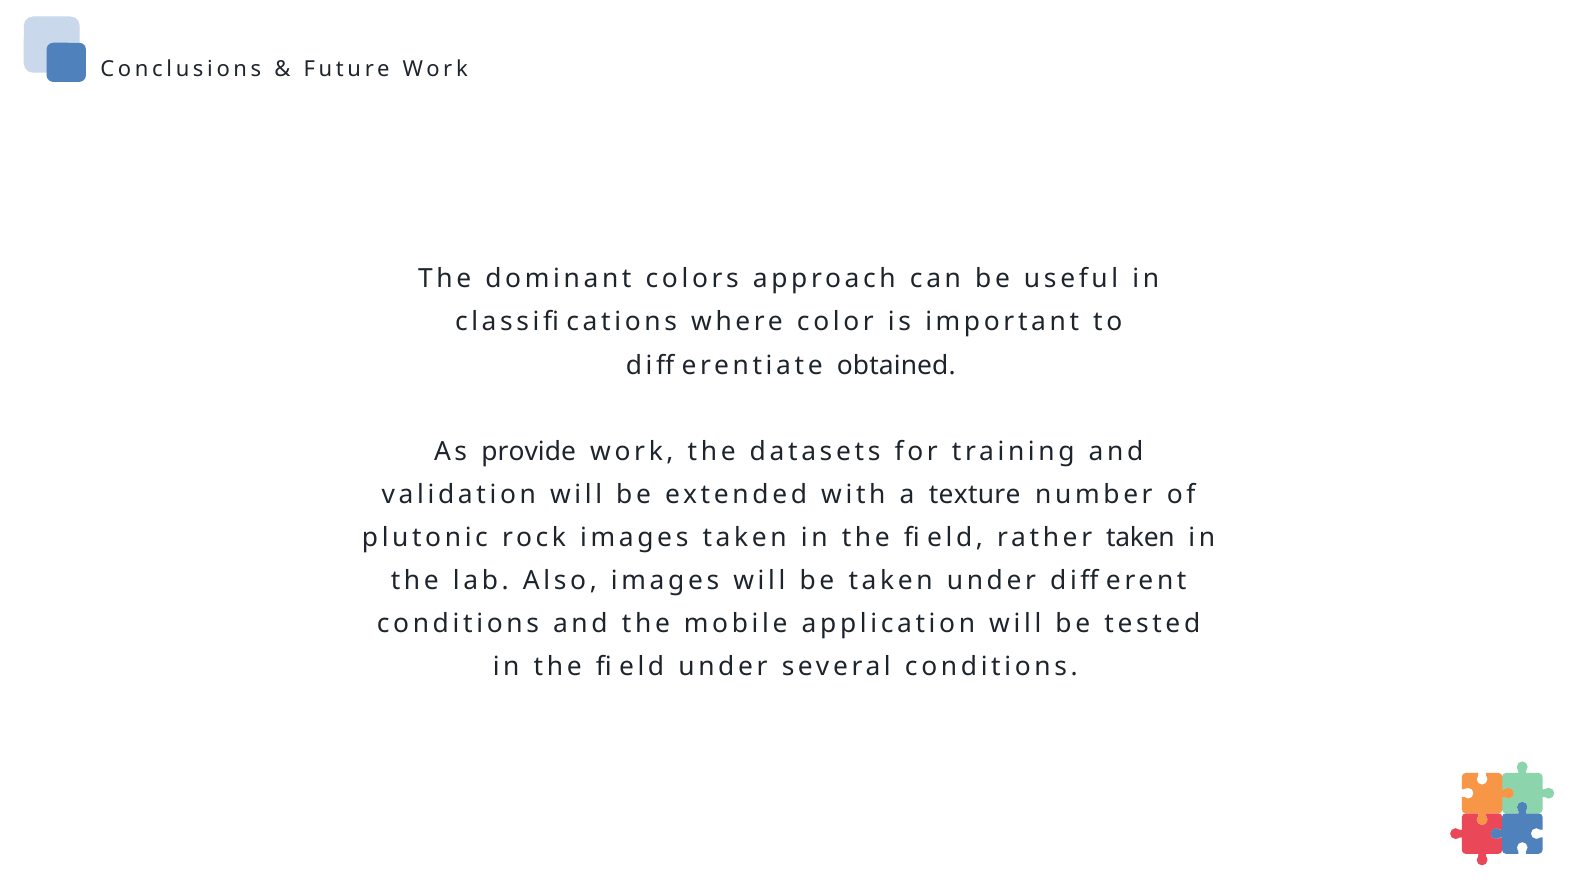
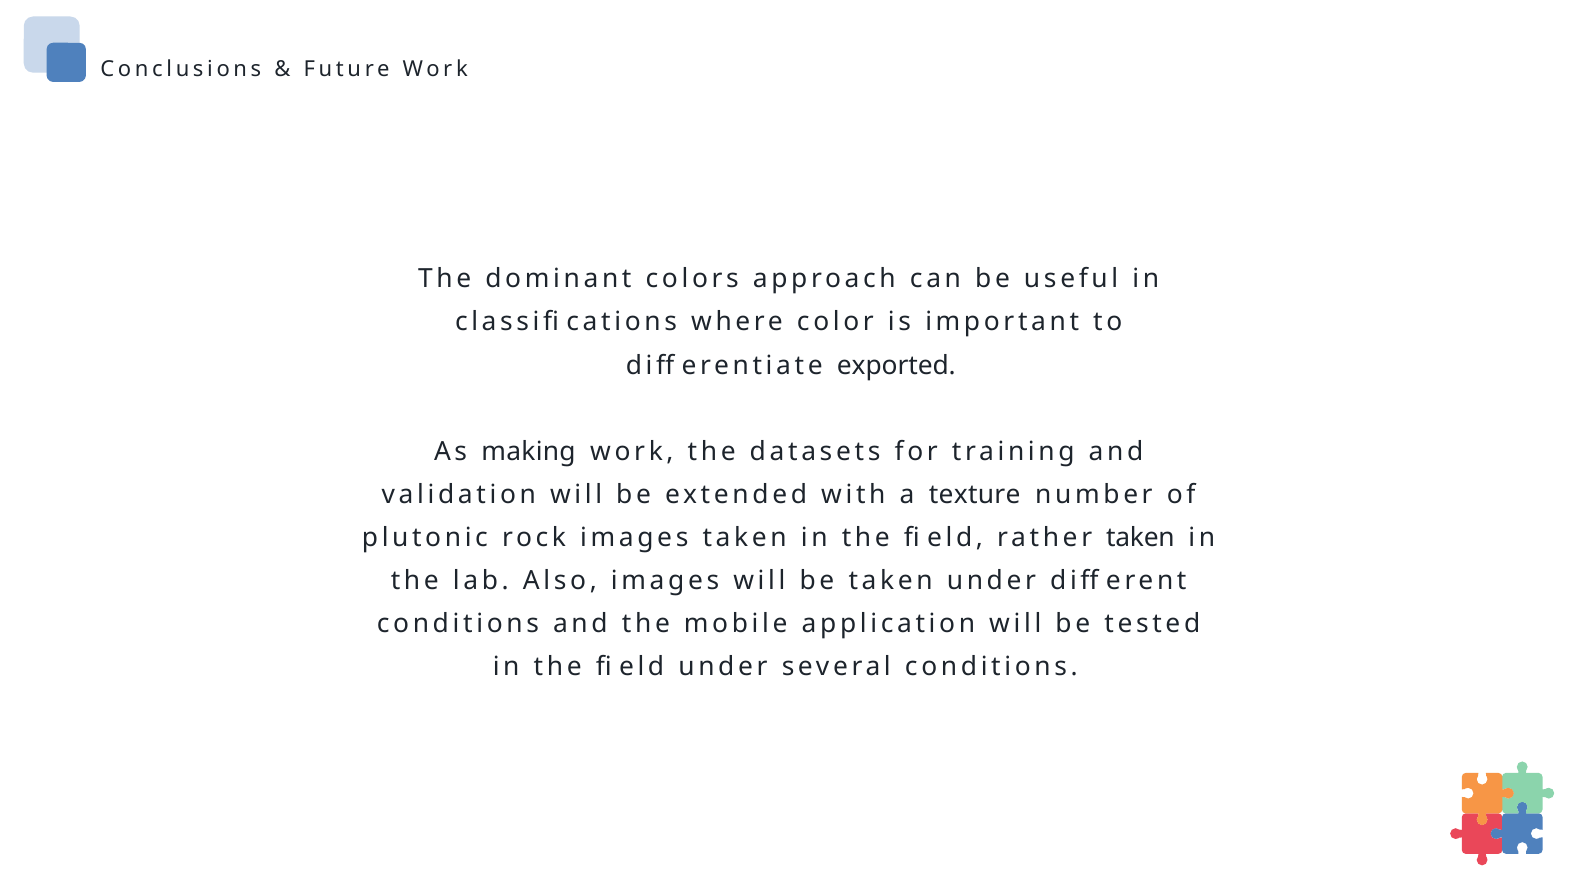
obtained: obtained -> exported (896, 365)
provide: provide -> making (529, 451)
